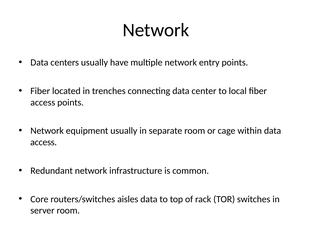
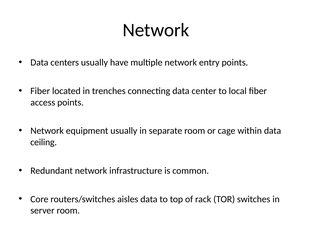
access: access -> ceiling (44, 142)
